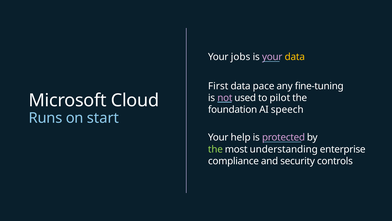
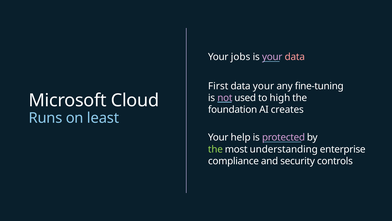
data colour: yellow -> pink (295, 57)
pace: pace -> your (264, 86)
pilot: pilot -> high (280, 98)
speech: speech -> creates (287, 109)
start: start -> least (103, 118)
